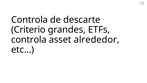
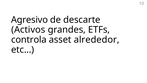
Controla: Controla -> Agresivo (29, 20)
Criterio: Criterio -> Activos (28, 30)
